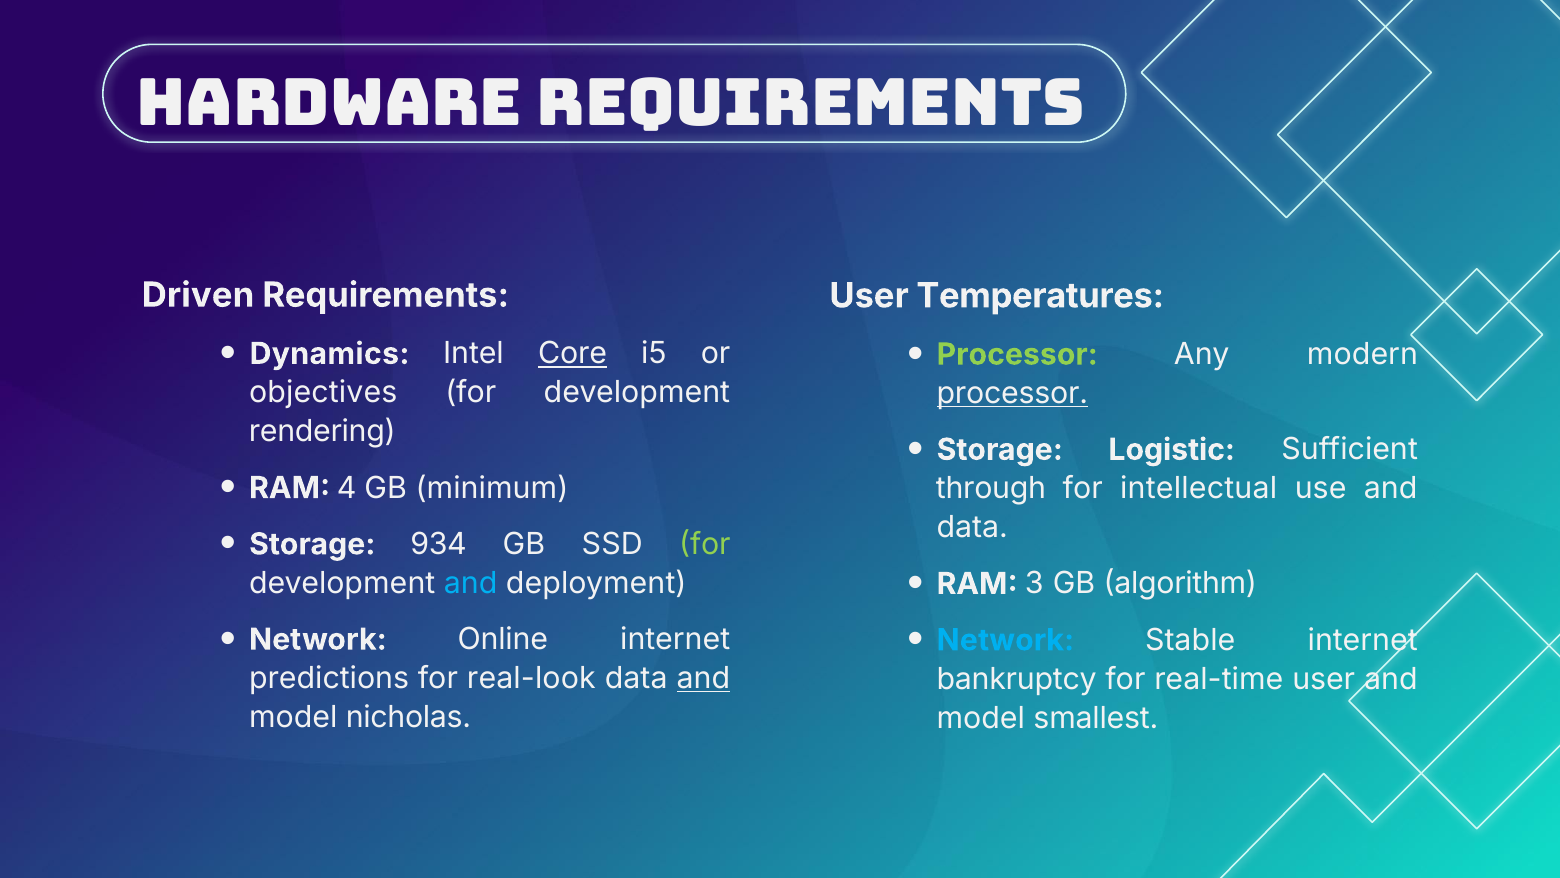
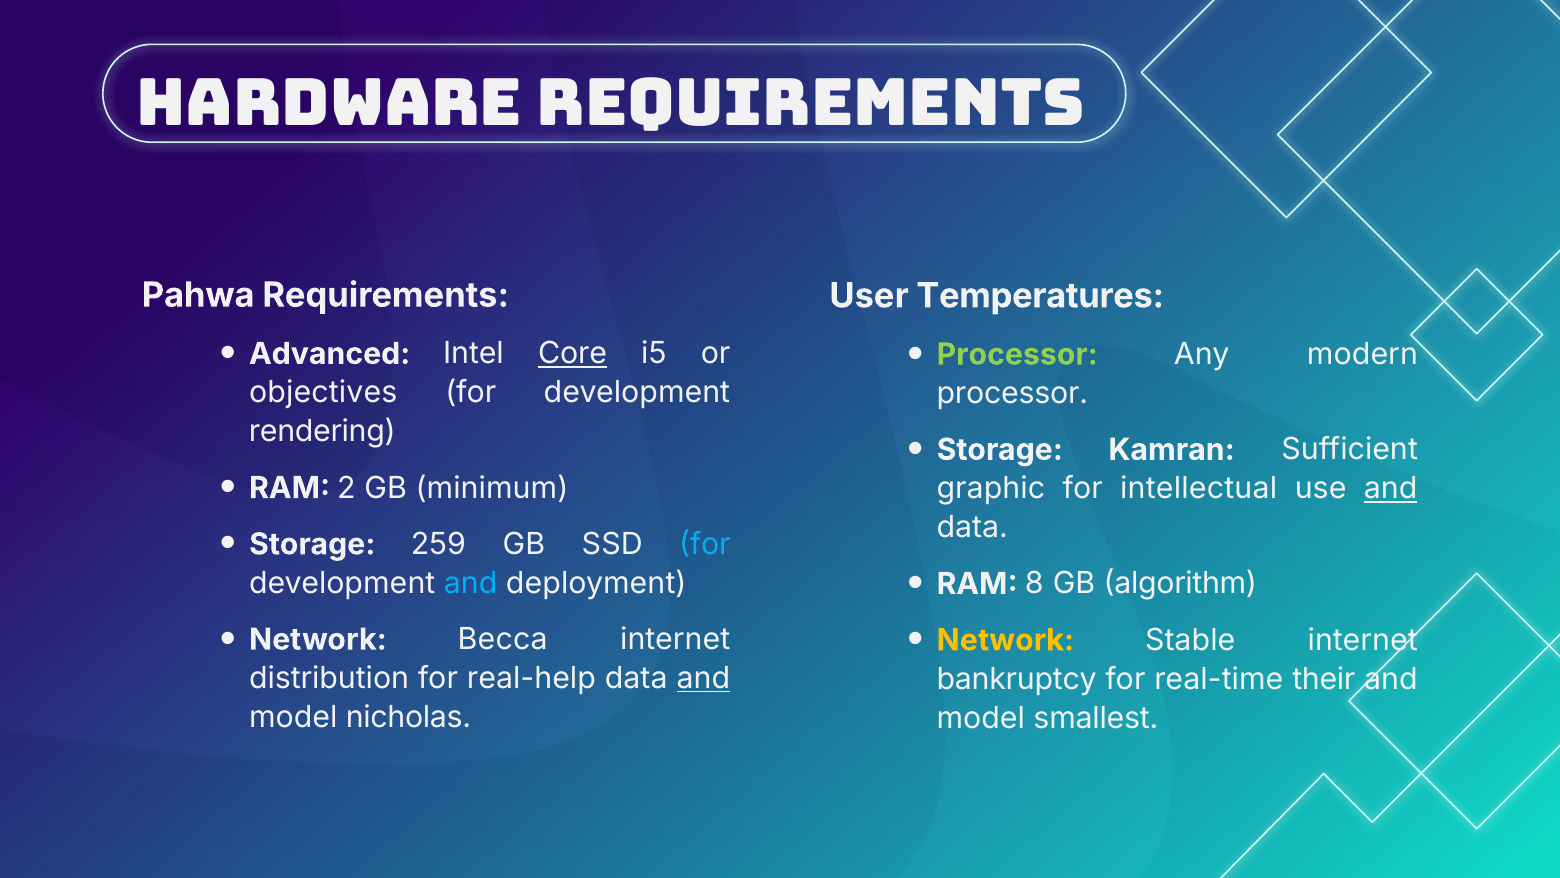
Driven: Driven -> Pahwa (198, 295)
Dynamics: Dynamics -> Advanced (330, 354)
processor underline: present -> none (1012, 393)
Logistic: Logistic -> Kamran (1172, 450)
4: 4 -> 2 (346, 488)
through: through -> graphic (991, 488)
and underline: none -> present (1391, 488)
934: 934 -> 259 (438, 544)
for colour: light green -> light blue (705, 544)
3: 3 -> 8 (1034, 584)
Online: Online -> Becca (503, 639)
Network colour: light blue -> yellow (1005, 640)
predictions: predictions -> distribution (329, 678)
real-look: real-look -> real-help (531, 678)
real-time user: user -> their (1324, 679)
